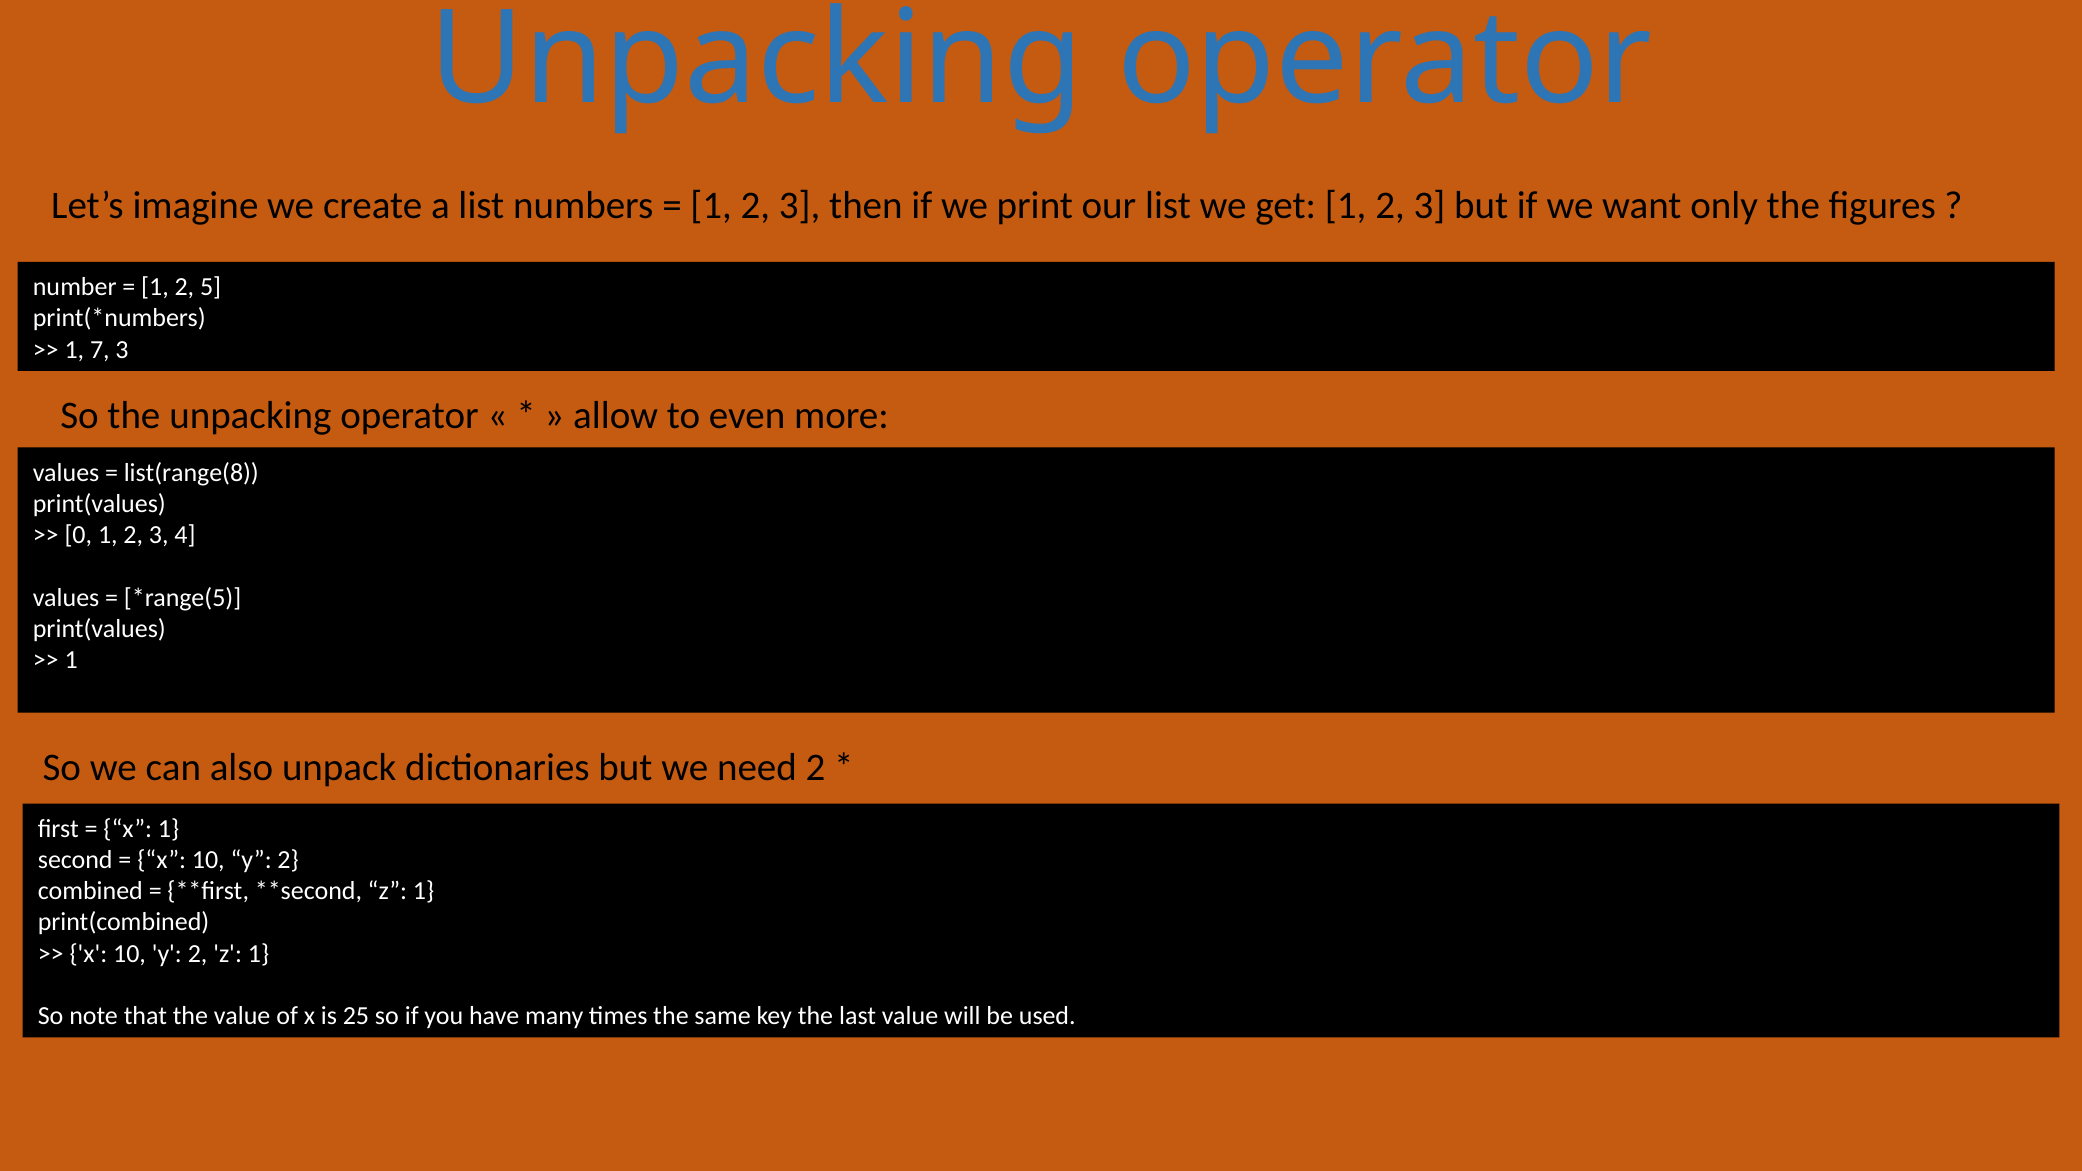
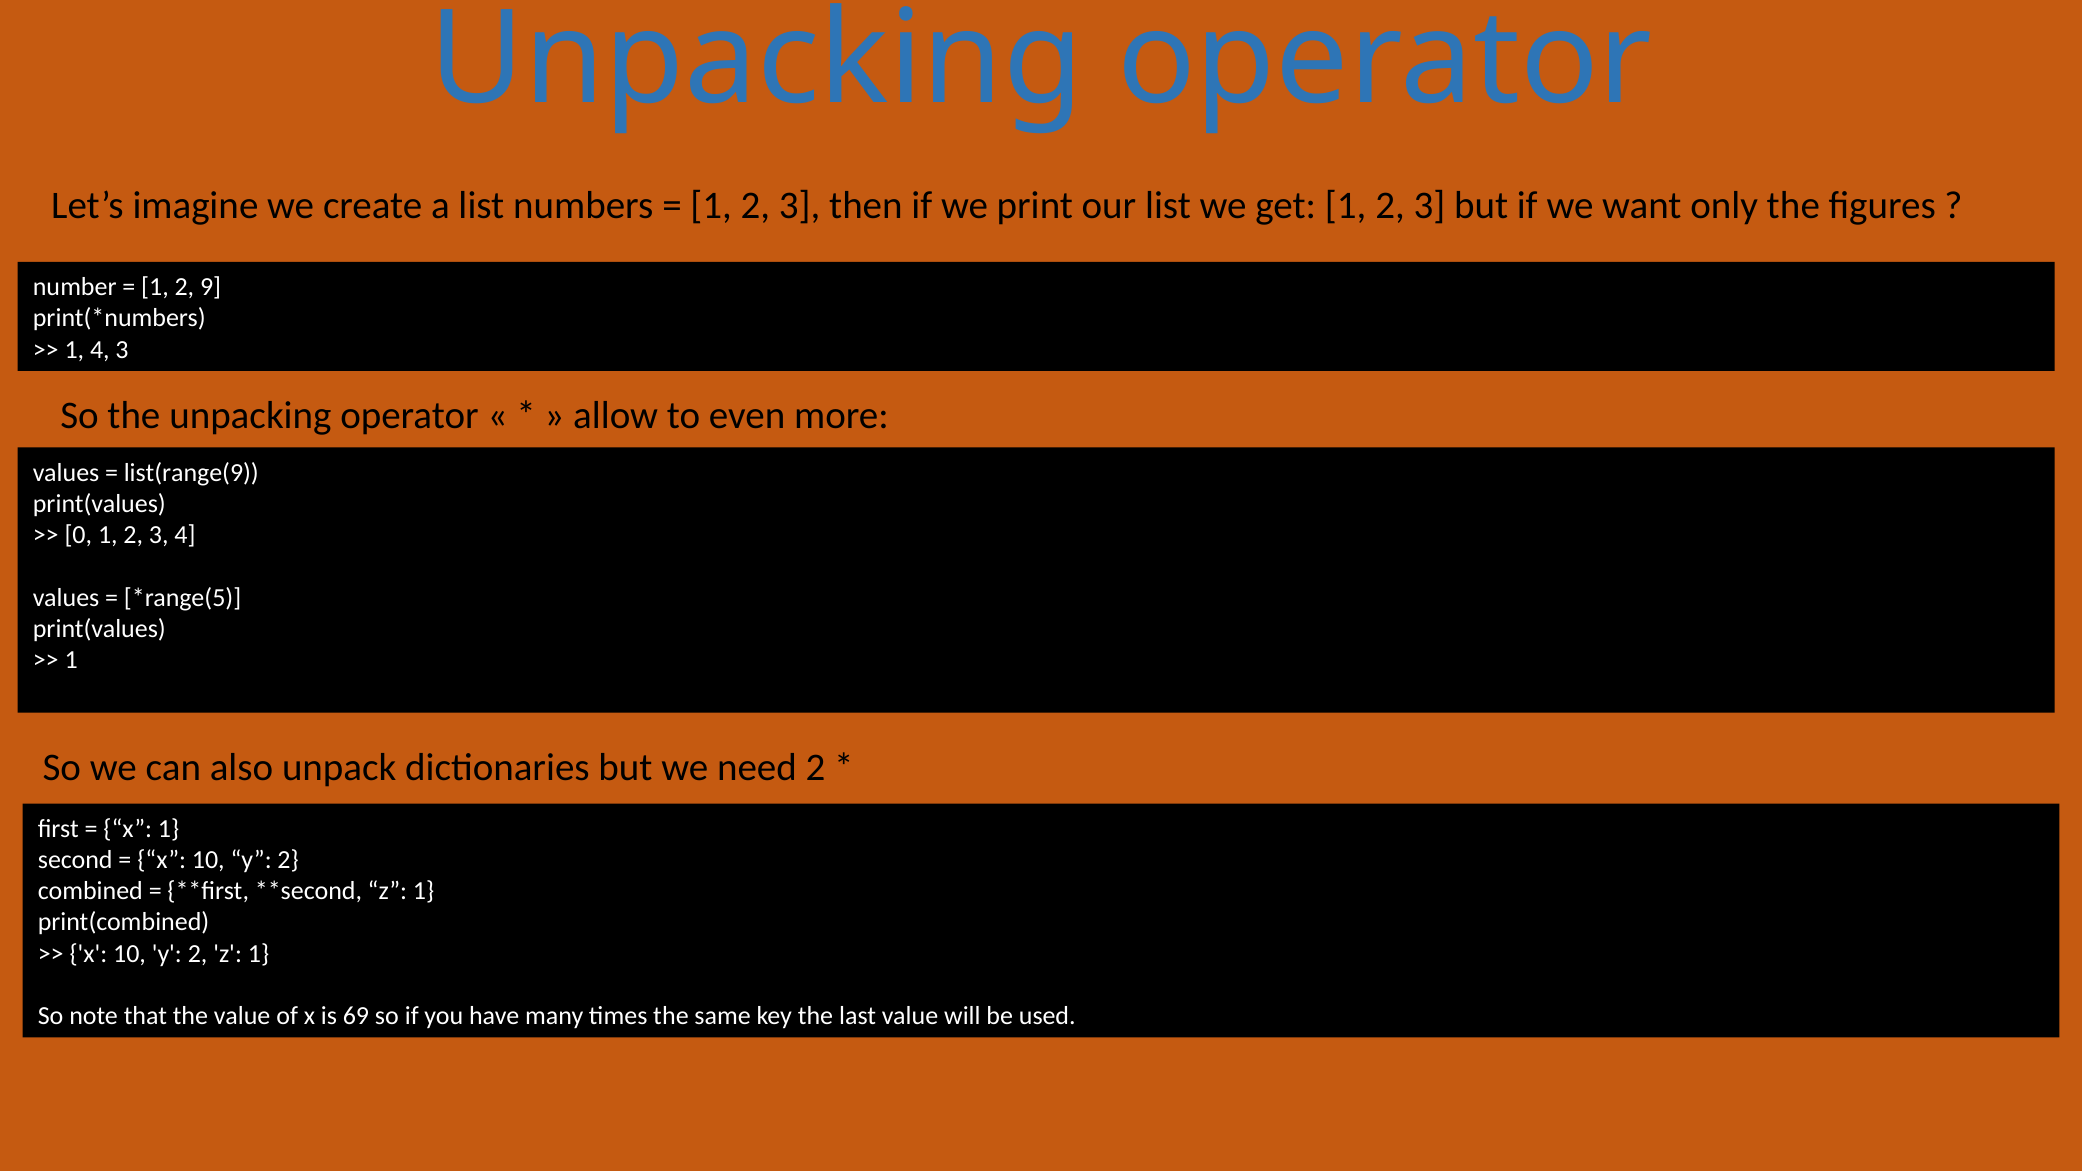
5: 5 -> 9 (211, 287)
1 7: 7 -> 4 (100, 350)
list(range(8: list(range(8 -> list(range(9 (191, 473)
25: 25 -> 69 (356, 1016)
